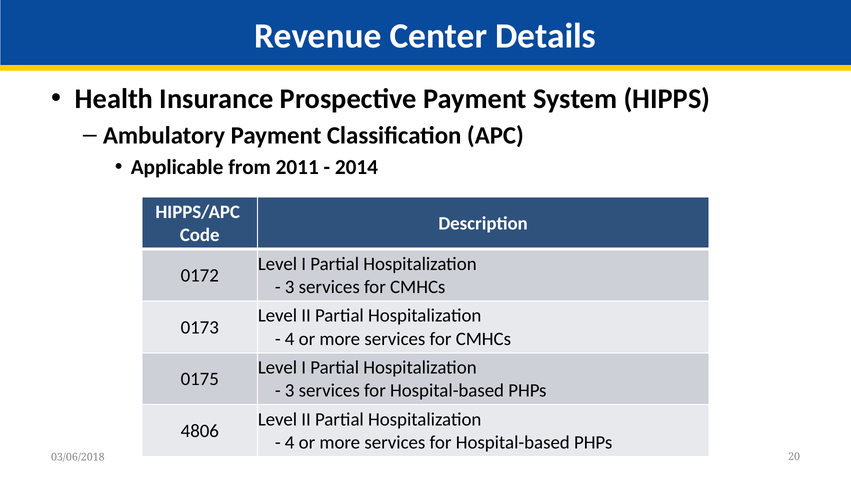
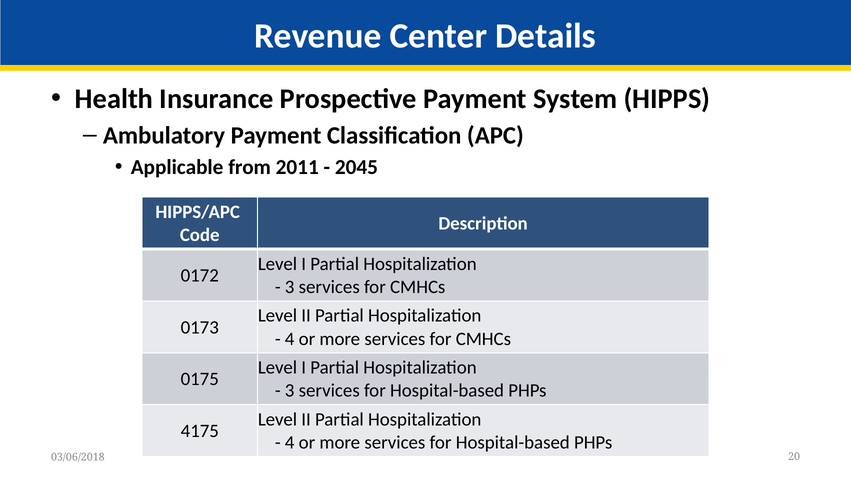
2014: 2014 -> 2045 (356, 167)
4806: 4806 -> 4175 (200, 431)
